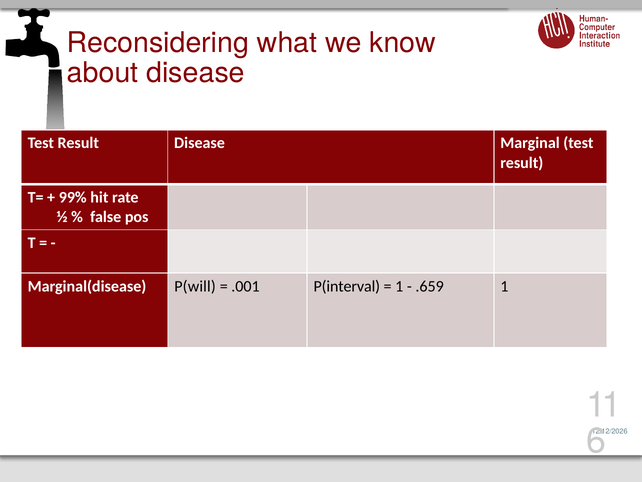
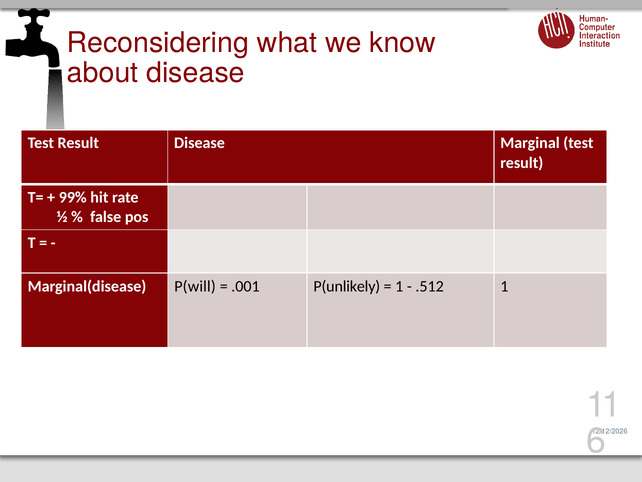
P(interval: P(interval -> P(unlikely (347, 286)
.659: .659 -> .512 (430, 286)
